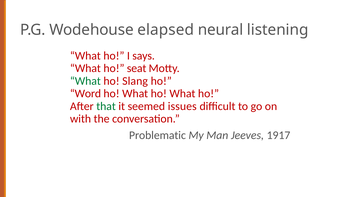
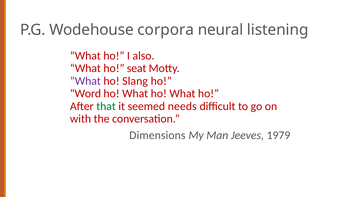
elapsed: elapsed -> corpora (166, 30)
says: says -> also (144, 56)
What colour: green -> purple (85, 81)
issues: issues -> needs (182, 106)
Problematic: Problematic -> Dimensions (157, 135)
1917: 1917 -> 1979 (279, 135)
